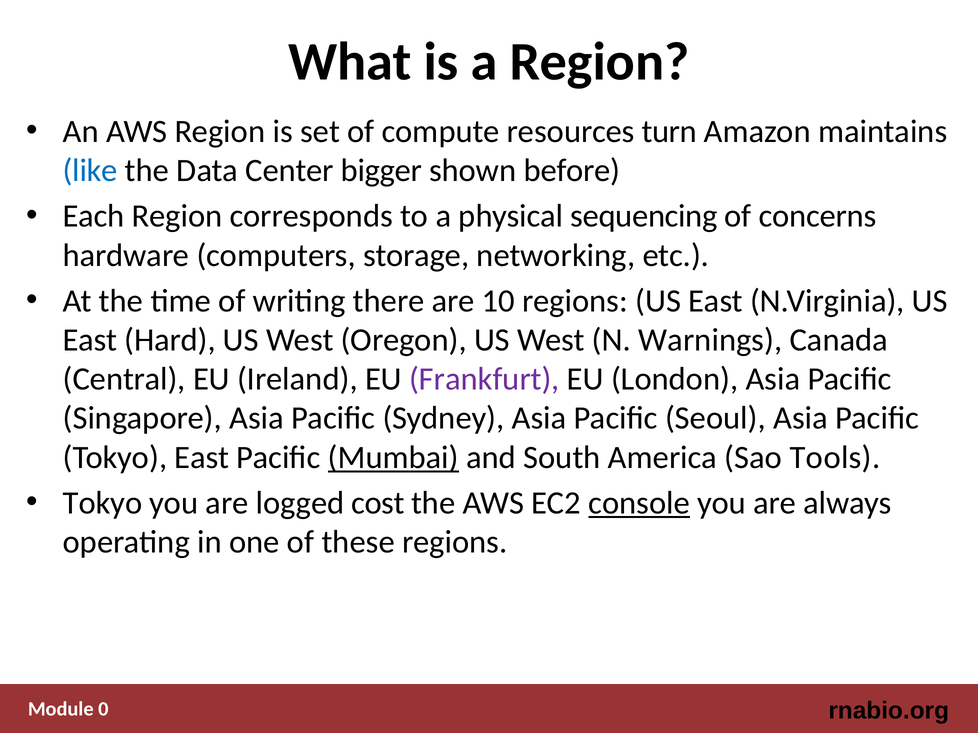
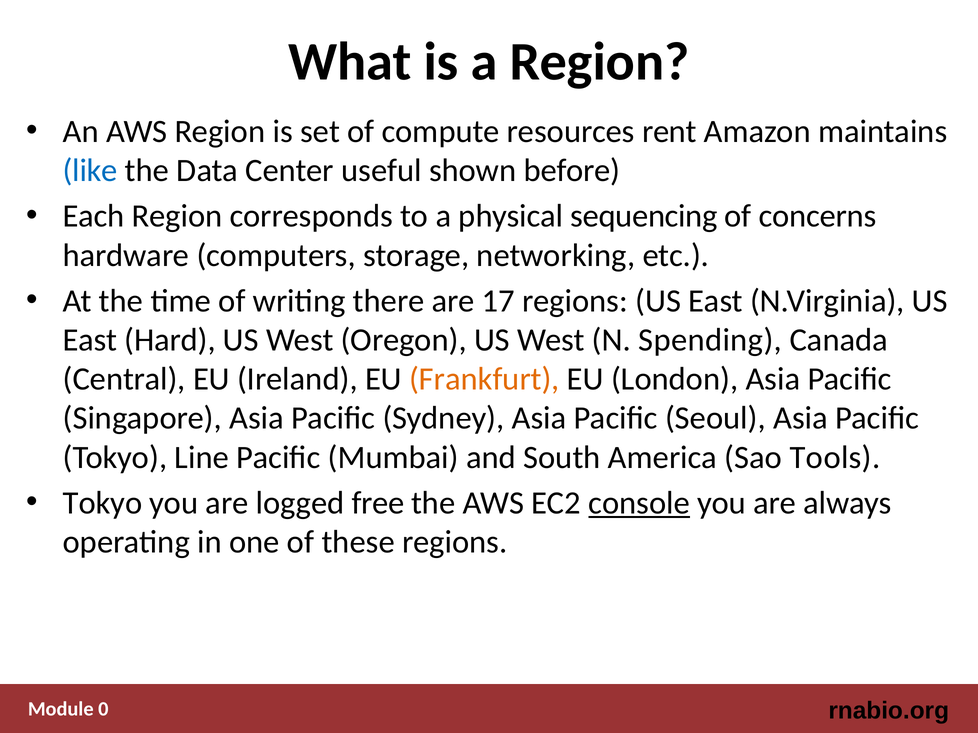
turn: turn -> rent (669, 132)
bigger: bigger -> useful (381, 171)
10: 10 -> 17 (498, 301)
Warnings: Warnings -> Spending (710, 340)
Frankfurt colour: purple -> orange (484, 379)
Tokyo East: East -> Line (202, 458)
Mumbai underline: present -> none (393, 458)
cost: cost -> free (378, 503)
